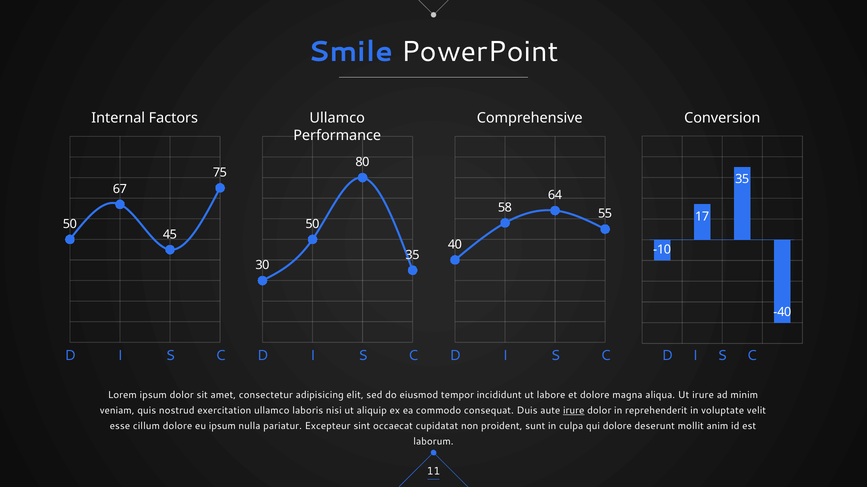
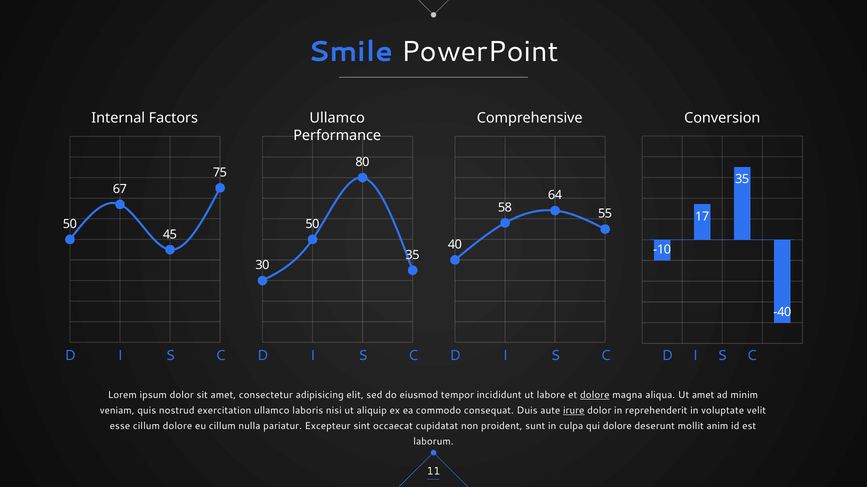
dolore underline: none -> present (595, 395)
Ut irure: irure -> amet (703, 395)
eu ipsum: ipsum -> cillum (222, 426)
